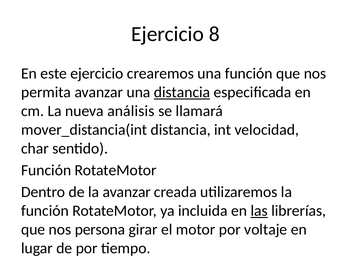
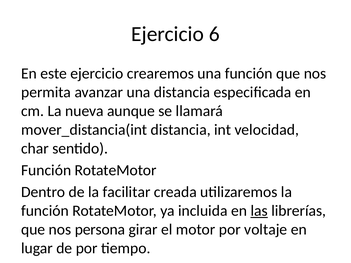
8: 8 -> 6 (214, 34)
distancia underline: present -> none (182, 92)
análisis: análisis -> aunque (131, 111)
la avanzar: avanzar -> facilitar (127, 192)
